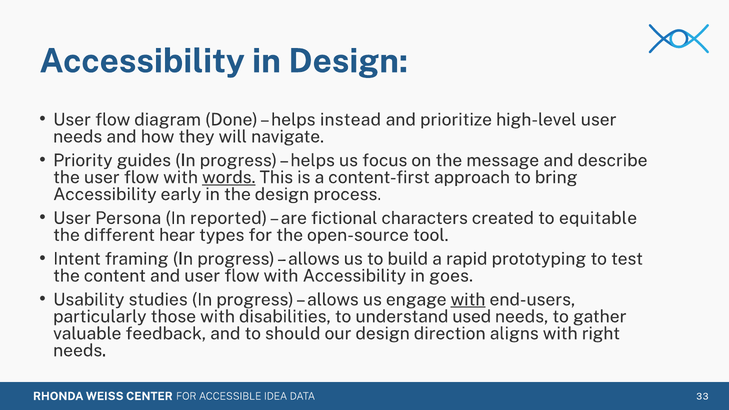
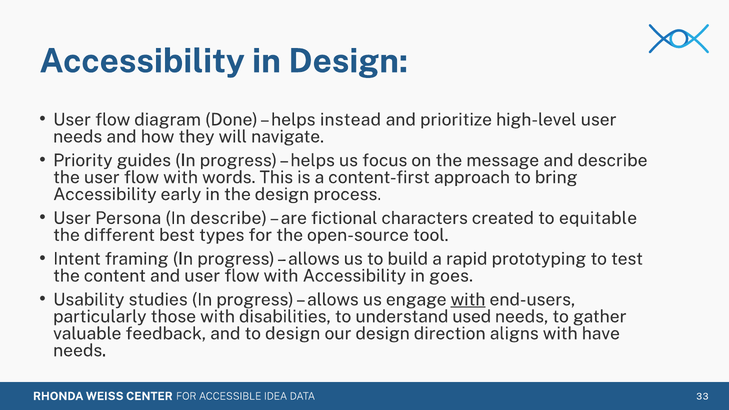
words underline: present -> none (229, 177)
In reported: reported -> describe (229, 218)
hear: hear -> best (177, 235)
to should: should -> design (293, 334)
right: right -> have (601, 334)
